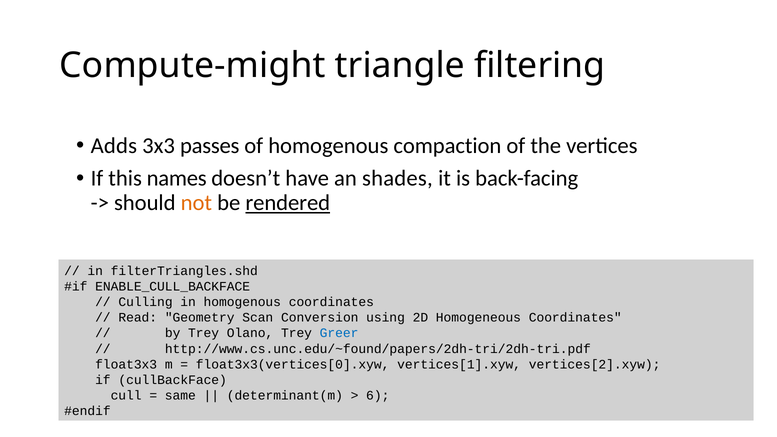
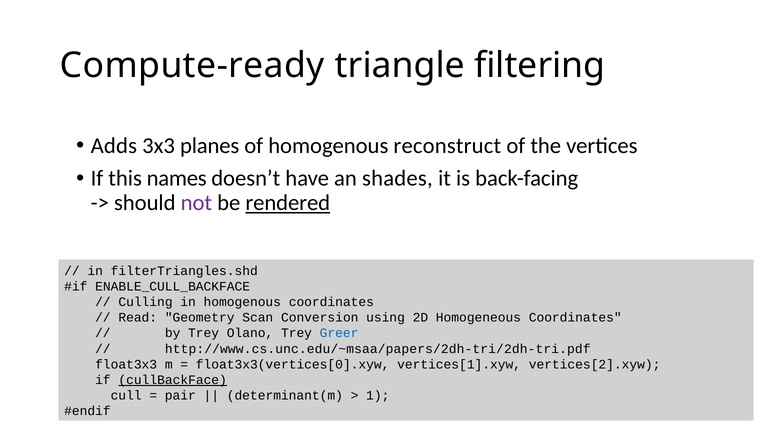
Compute-might: Compute-might -> Compute-ready (192, 65)
passes: passes -> planes (210, 146)
compaction: compaction -> reconstruct (447, 146)
not colour: orange -> purple (196, 203)
http://www.cs.unc.edu/~found/papers/2dh-tri/2dh-tri.pdf: http://www.cs.unc.edu/~found/papers/2dh-tri/2dh-tri.pdf -> http://www.cs.unc.edu/~msaa/papers/2dh-tri/2dh-tri.pdf (378, 349)
cullBackFace underline: none -> present (173, 380)
same: same -> pair (180, 395)
6: 6 -> 1 (378, 395)
